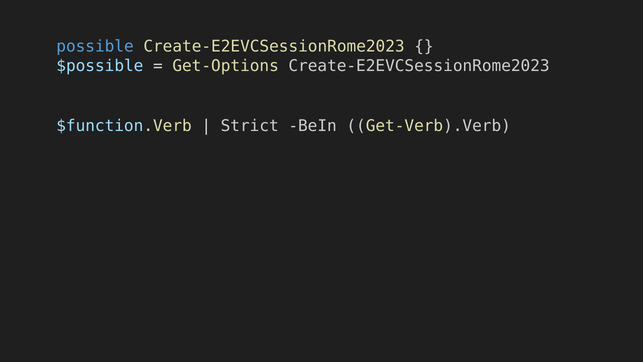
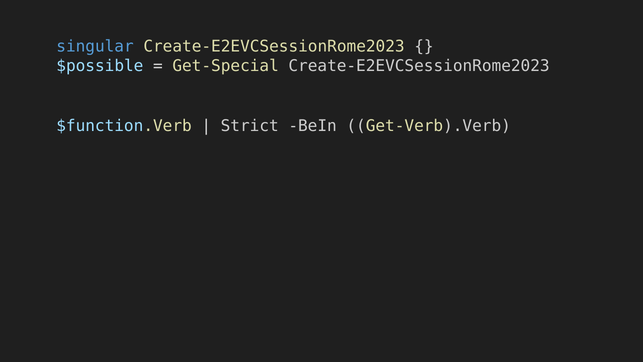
possible: possible -> singular (95, 46)
Get-Options: Get-Options -> Get-Special (226, 66)
